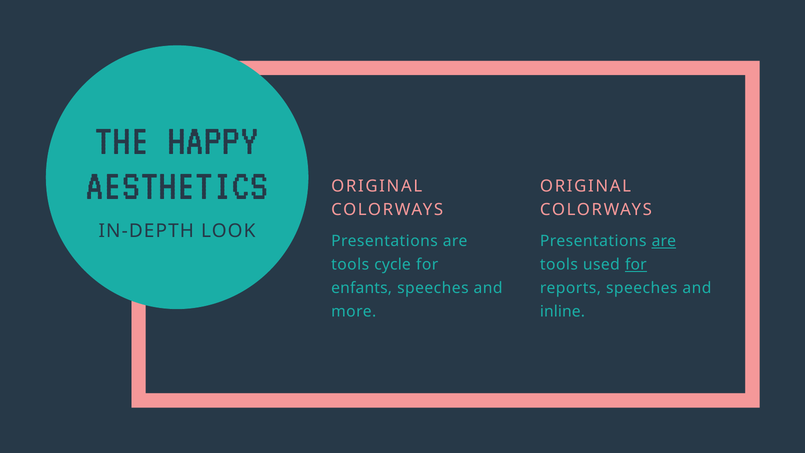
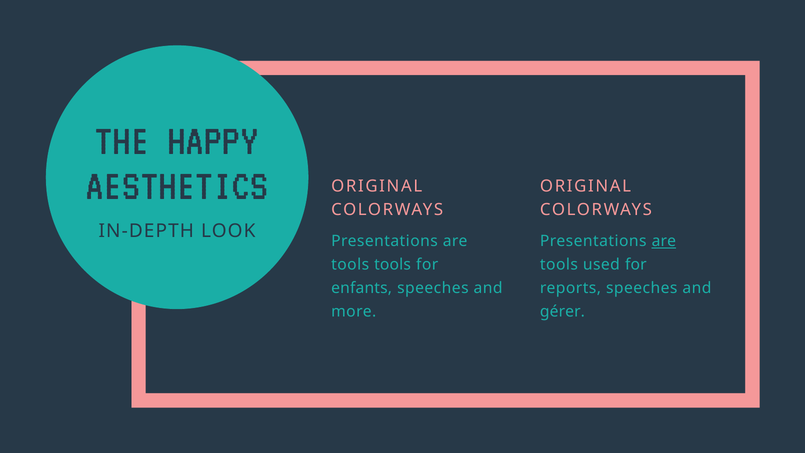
tools cycle: cycle -> tools (393, 265)
for underline: present -> none (636, 265)
inline: inline -> gérer (562, 312)
